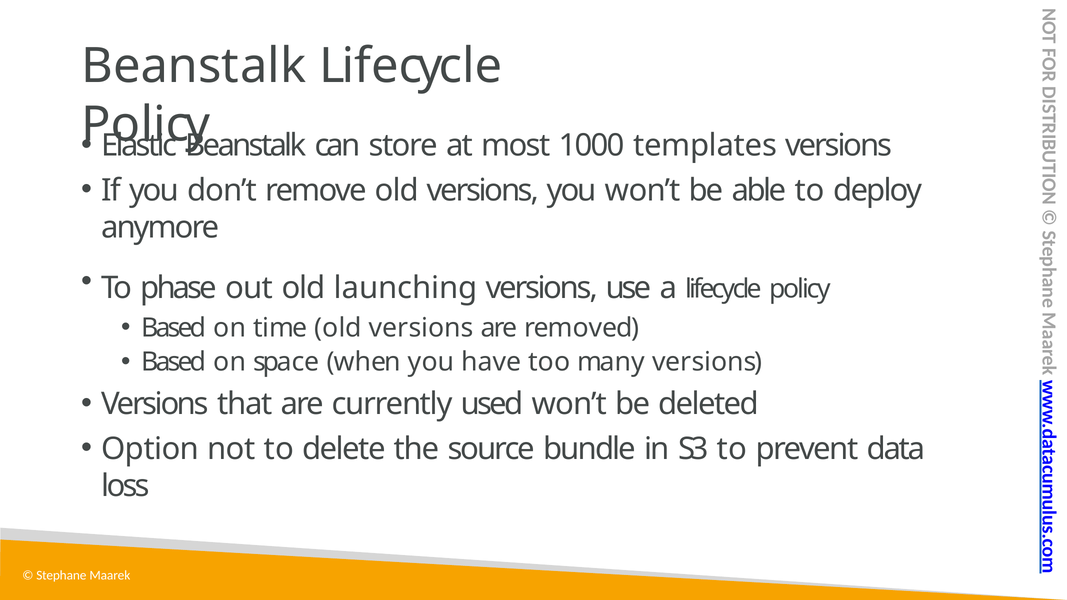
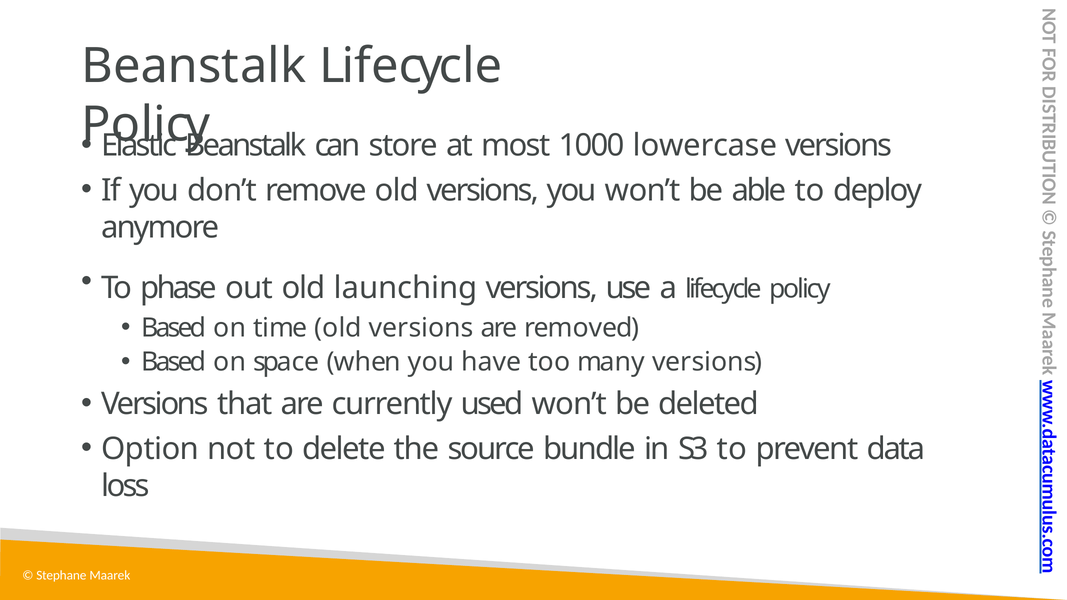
templates: templates -> lowercase (705, 146)
